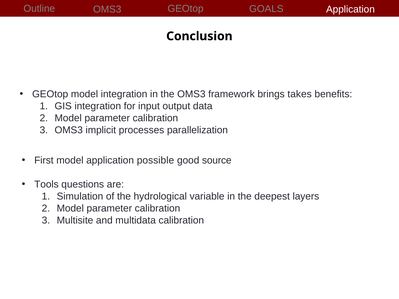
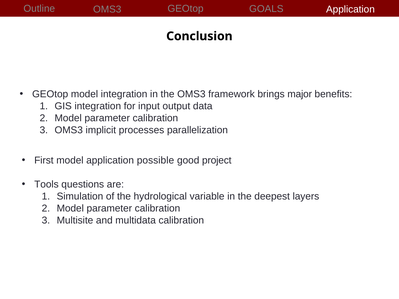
takes: takes -> major (300, 94)
source: source -> project (217, 161)
